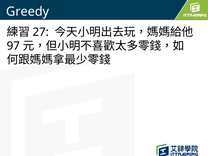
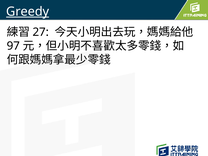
Greedy underline: none -> present (28, 12)
